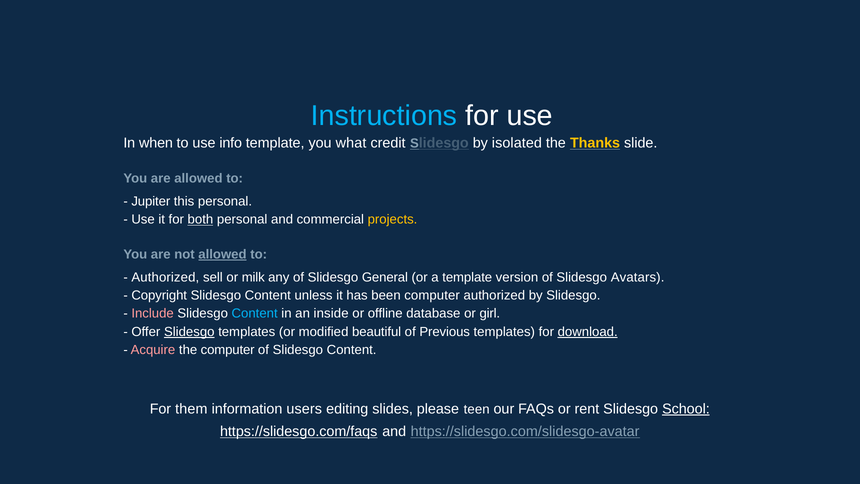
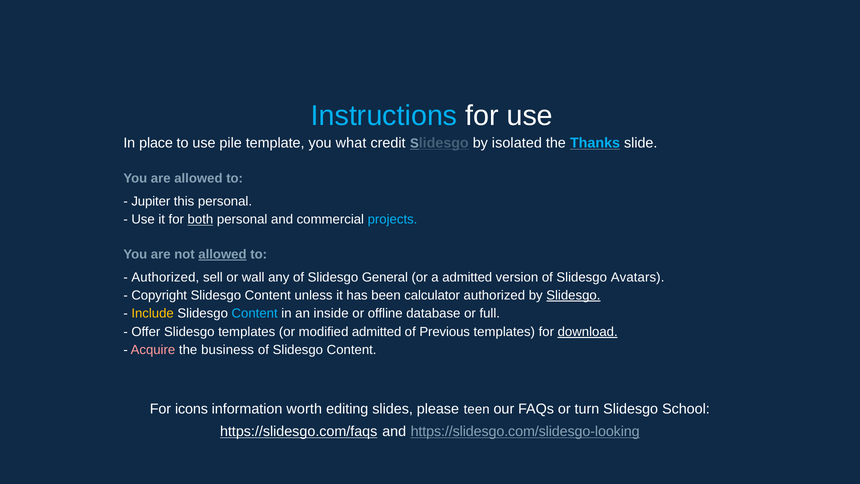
when: when -> place (156, 143)
info: info -> pile (231, 143)
Thanks colour: yellow -> light blue (595, 143)
projects colour: yellow -> light blue (393, 220)
milk: milk -> wall (253, 277)
a template: template -> admitted (467, 277)
been computer: computer -> calculator (432, 295)
Slidesgo underline: none -> present (573, 295)
Include colour: pink -> yellow (153, 313)
girl: girl -> full (490, 313)
Slidesgo underline: present -> none (189, 332)
modified beautiful: beautiful -> admitted (377, 332)
the computer: computer -> business (228, 350)
them: them -> icons (191, 409)
users: users -> worth (304, 409)
rent: rent -> turn (587, 409)
School underline: present -> none (686, 409)
https://slidesgo.com/slidesgo-avatar: https://slidesgo.com/slidesgo-avatar -> https://slidesgo.com/slidesgo-looking (525, 431)
